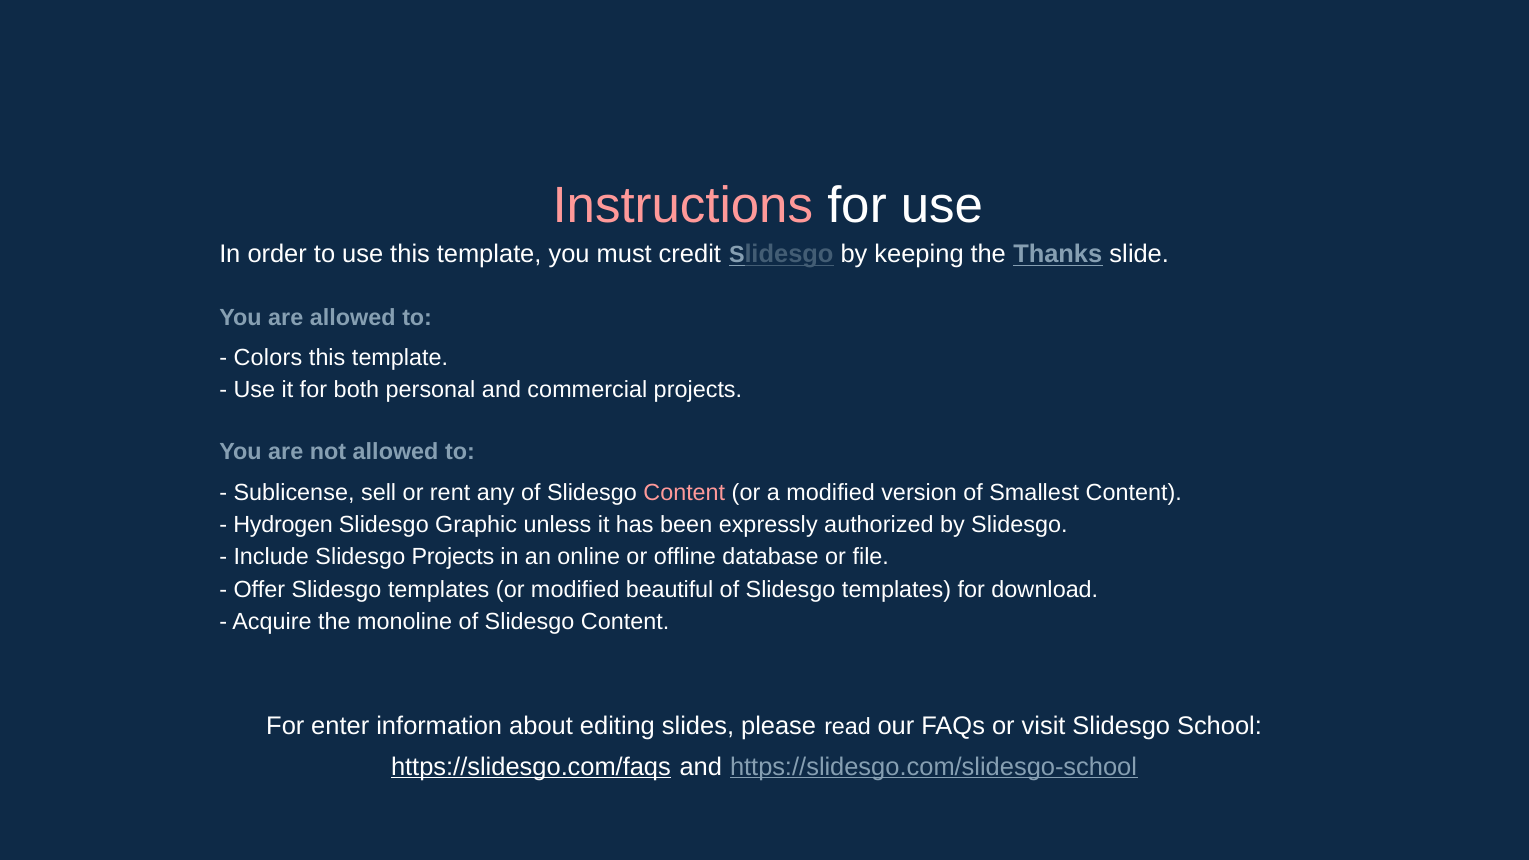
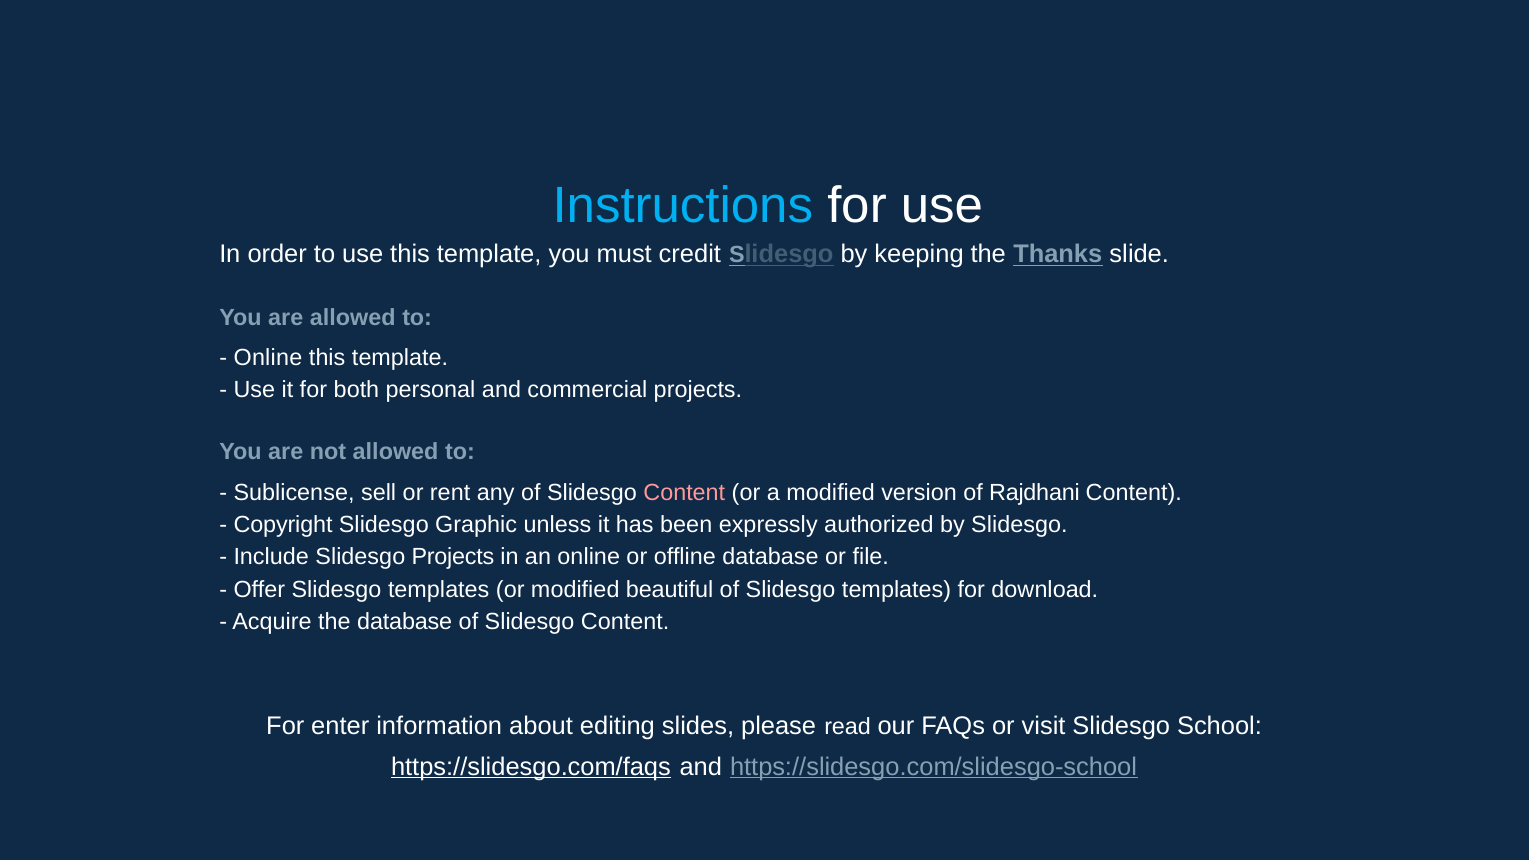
Instructions colour: pink -> light blue (683, 206)
Colors: Colors -> Online (268, 358)
Smallest: Smallest -> Rajdhani (1034, 493)
Hydrogen: Hydrogen -> Copyright (283, 525)
the monoline: monoline -> database (405, 622)
